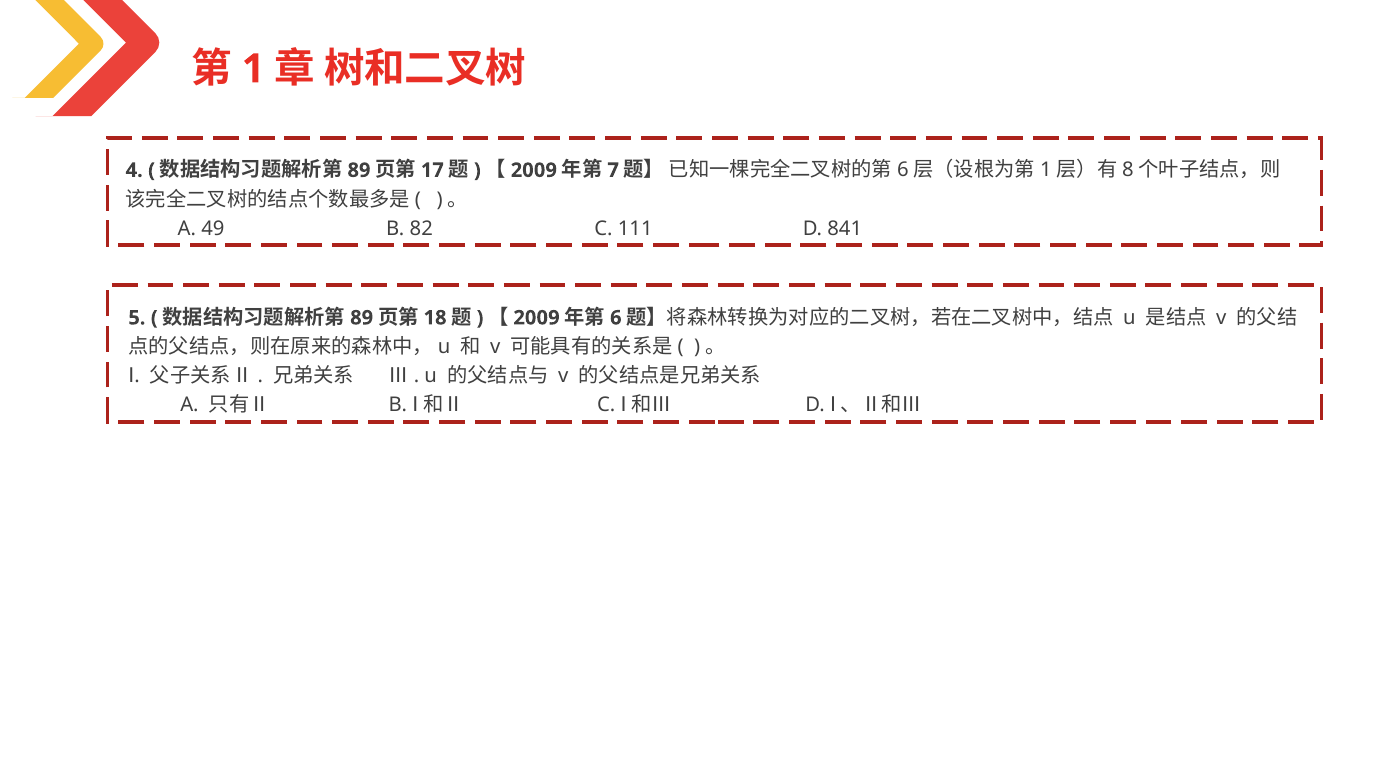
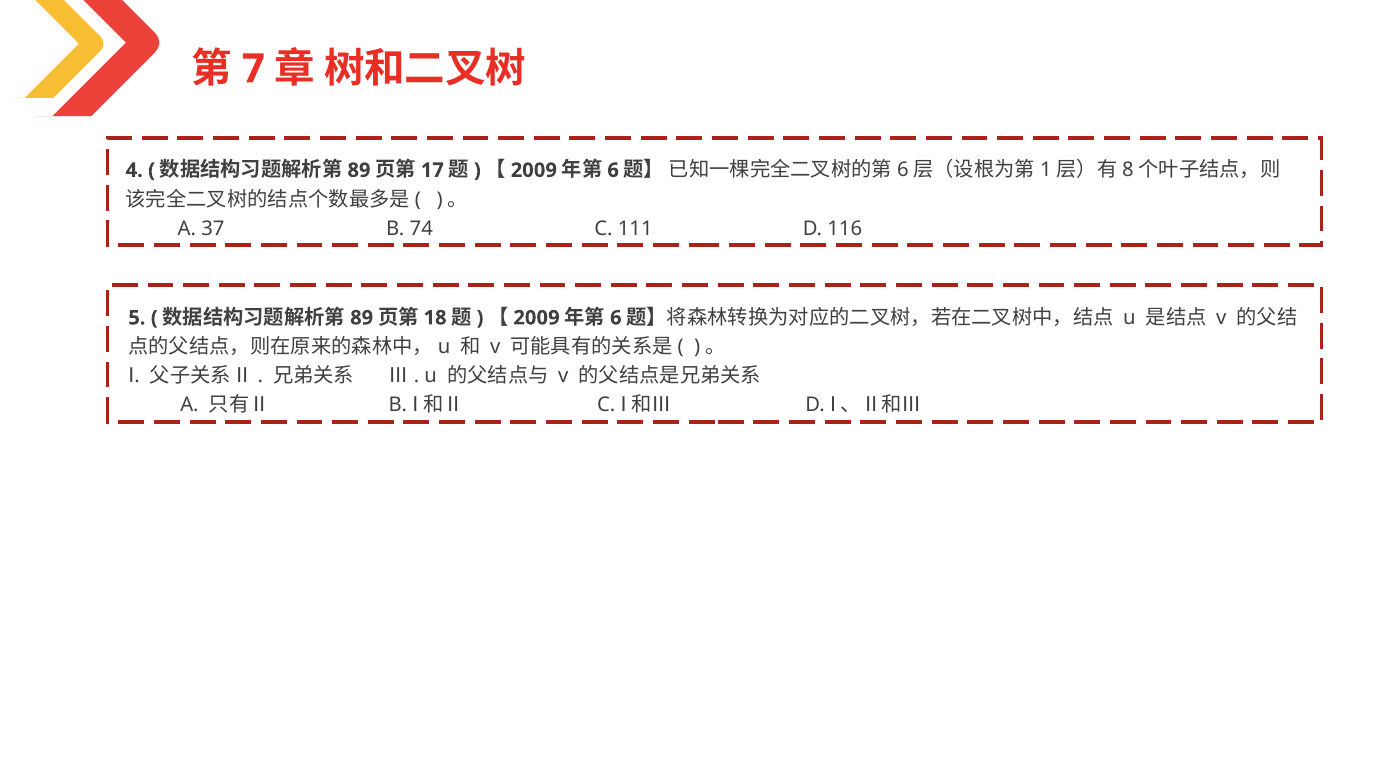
1: 1 -> 7 (253, 69)
7: 7 -> 6 (613, 170)
49: 49 -> 37 (213, 229)
82: 82 -> 74 (421, 229)
841: 841 -> 116 (845, 229)
